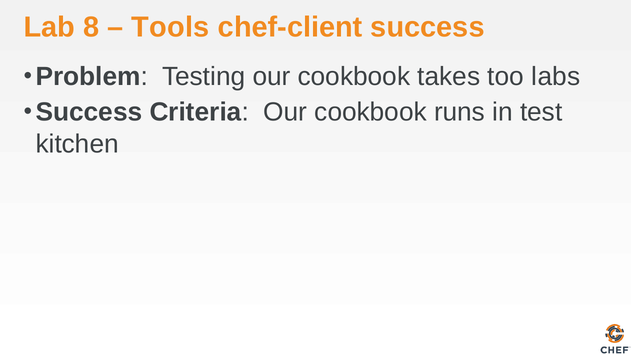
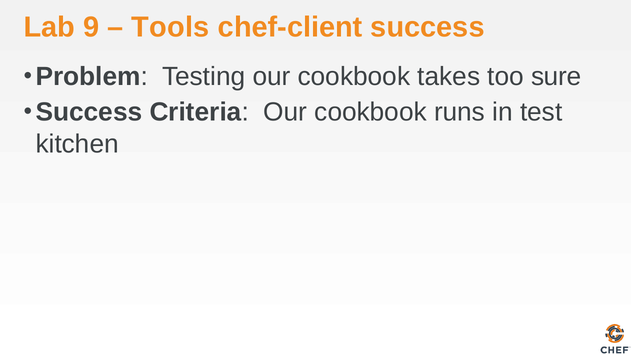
8: 8 -> 9 (91, 27)
labs: labs -> sure (556, 77)
